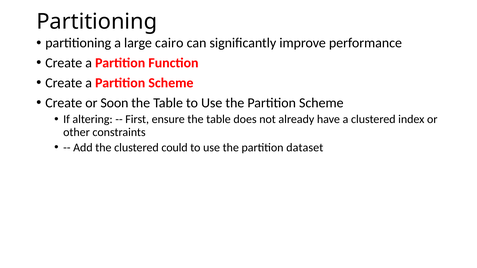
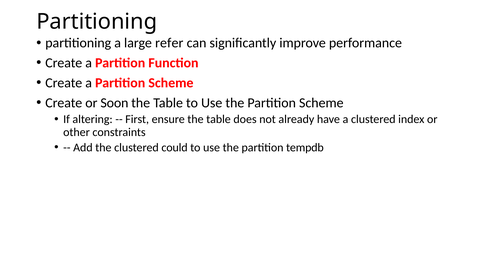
cairo: cairo -> refer (169, 43)
dataset: dataset -> tempdb (305, 148)
